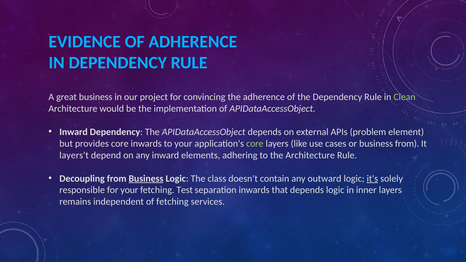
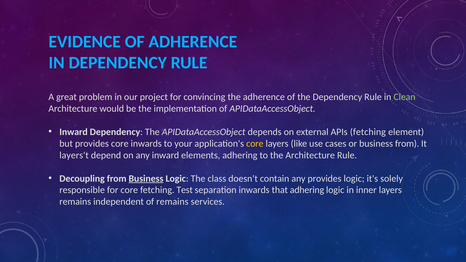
great business: business -> problem (96, 97)
APIs problem: problem -> fetching (368, 132)
core colour: light green -> yellow (255, 144)
any outward: outward -> provides (325, 179)
it's underline: present -> none (372, 179)
for your: your -> core (129, 190)
that depends: depends -> adhering (307, 190)
of fetching: fetching -> remains (172, 202)
